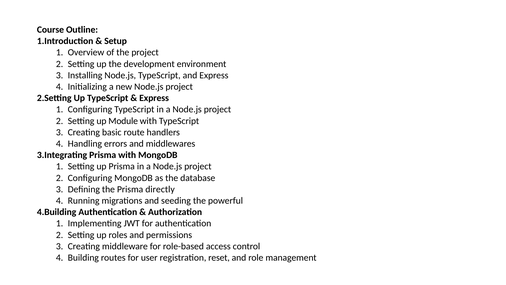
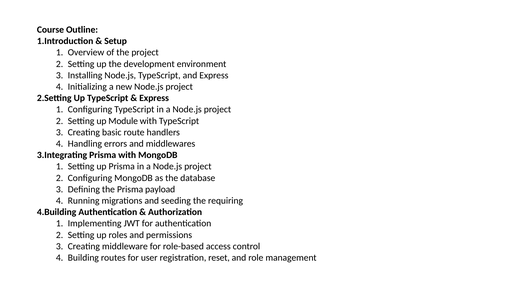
directly: directly -> payload (160, 189)
powerful: powerful -> requiring (225, 200)
